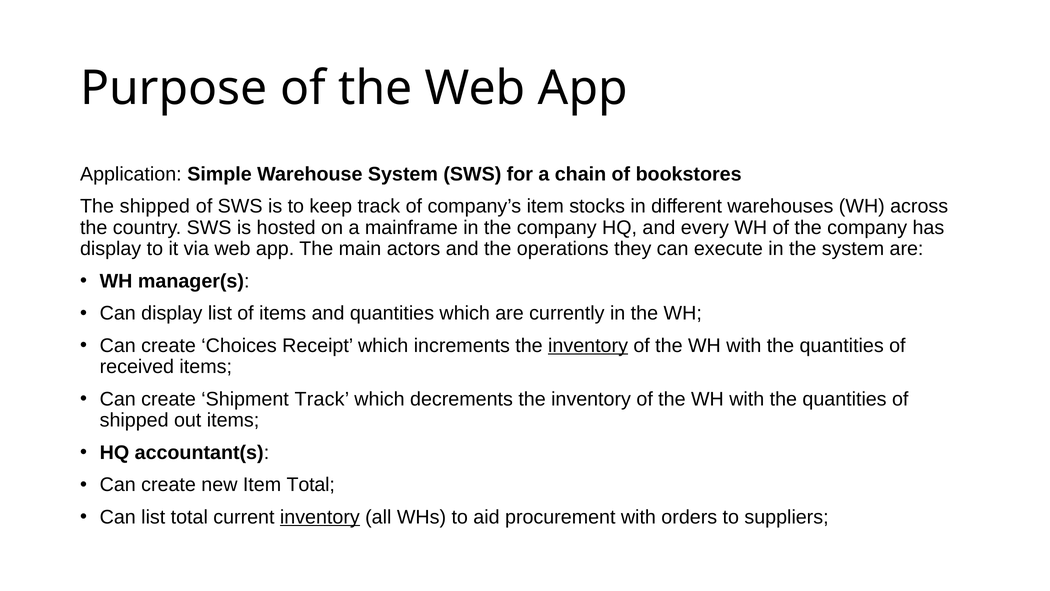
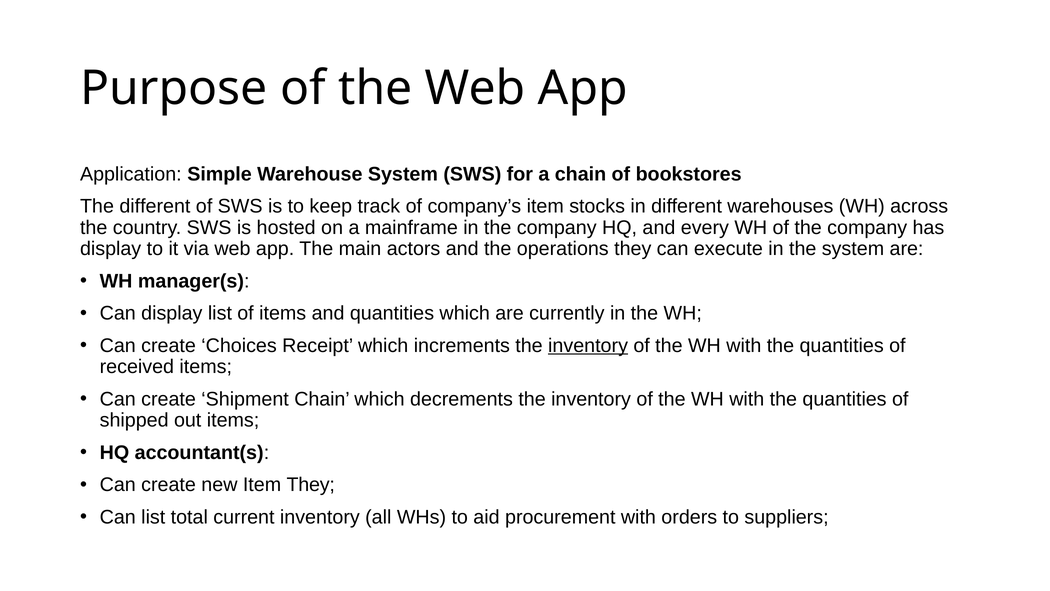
The shipped: shipped -> different (155, 206)
Shipment Track: Track -> Chain (322, 399)
Item Total: Total -> They (311, 485)
inventory underline: present -> none (320, 517)
